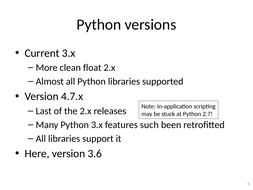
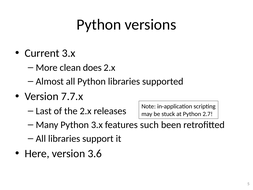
float: float -> does (92, 68)
4.7.x: 4.7.x -> 7.7.x (72, 96)
